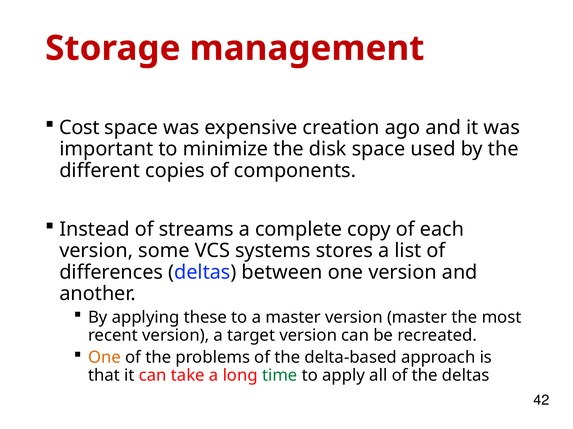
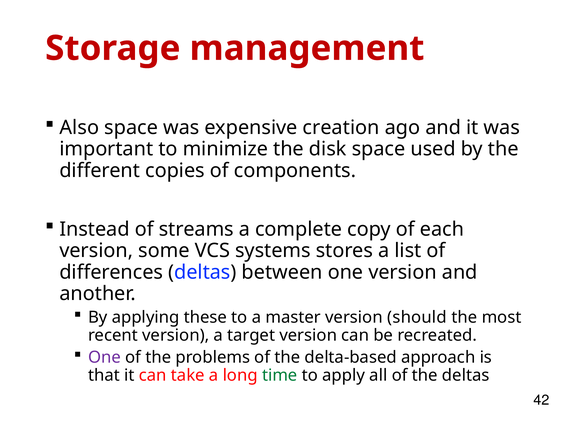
Cost: Cost -> Also (79, 128)
version master: master -> should (417, 318)
One colour: orange -> purple (104, 358)
